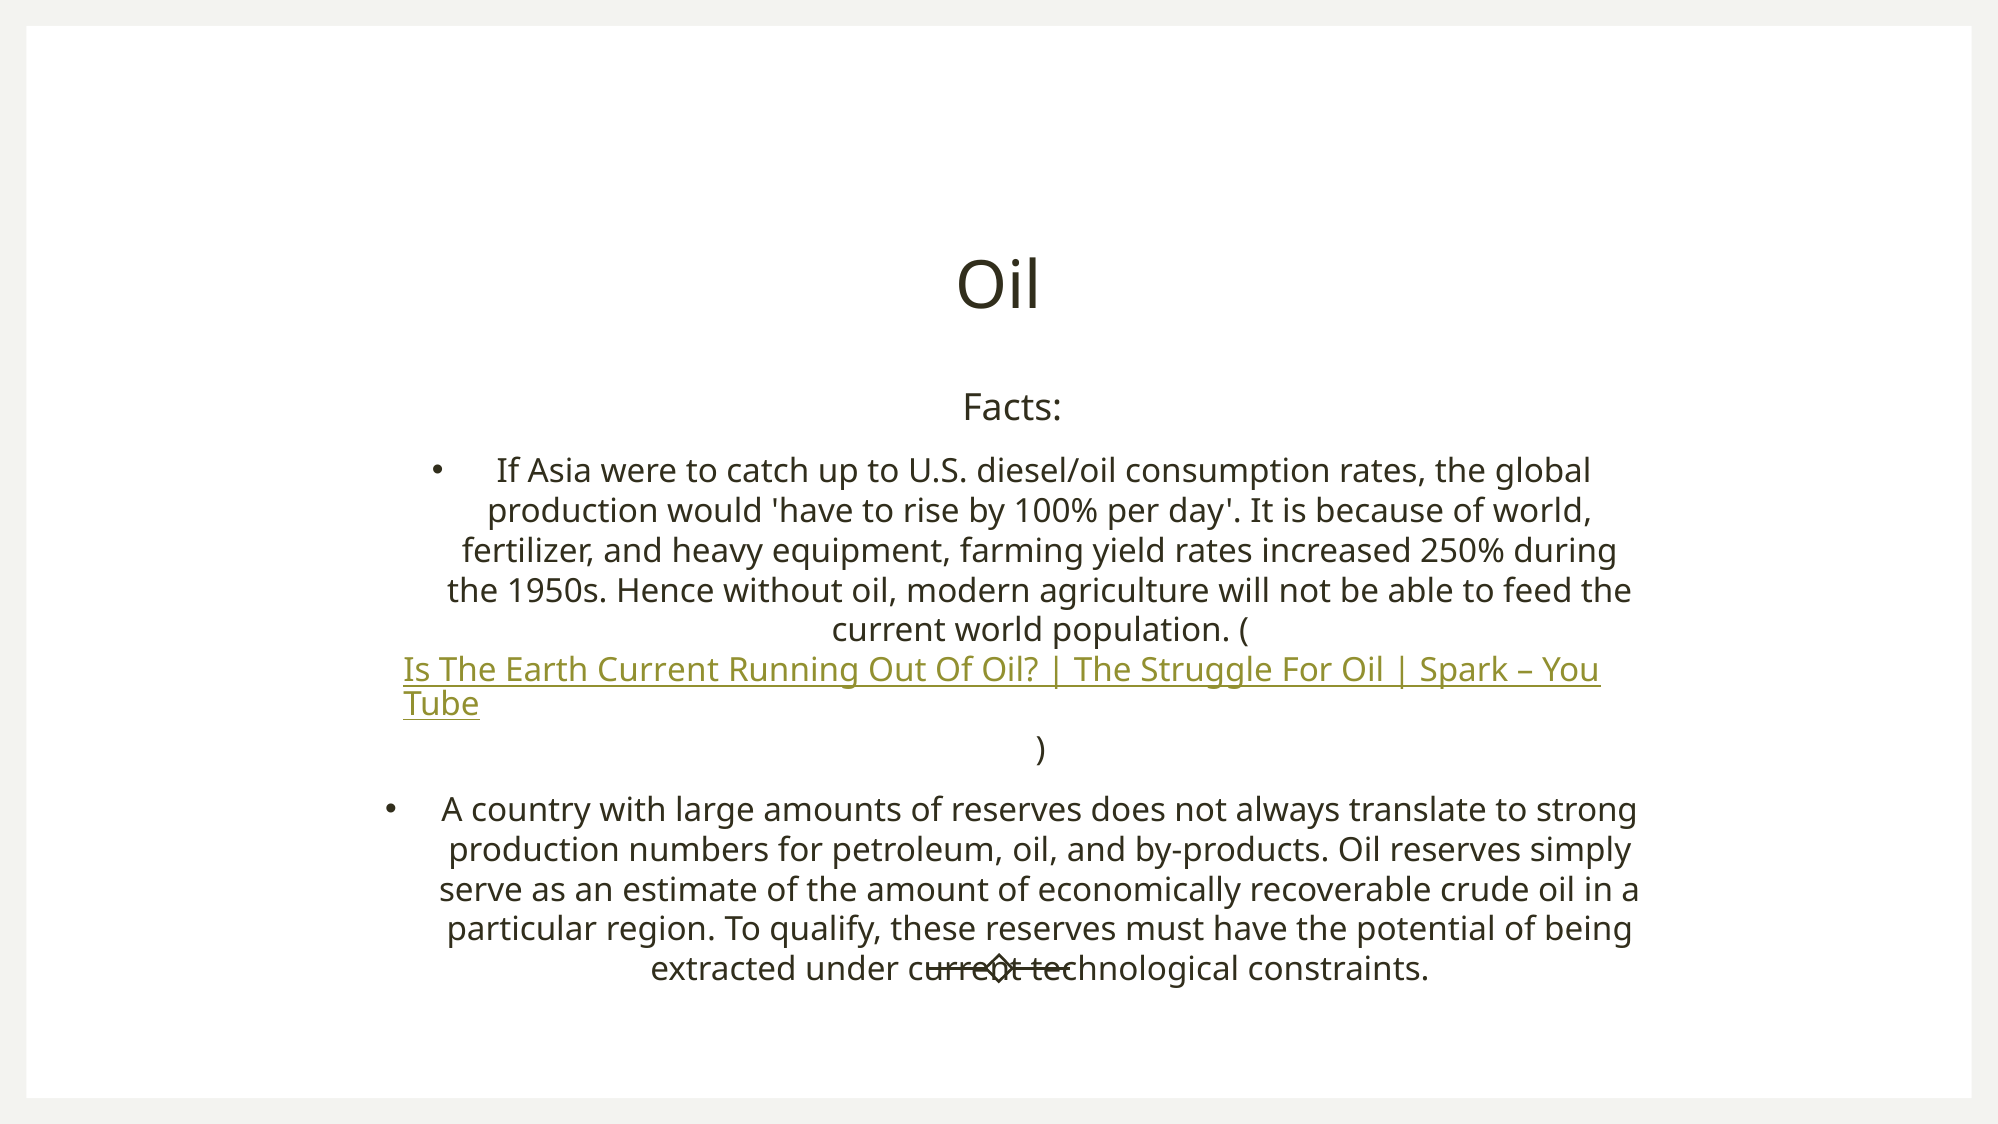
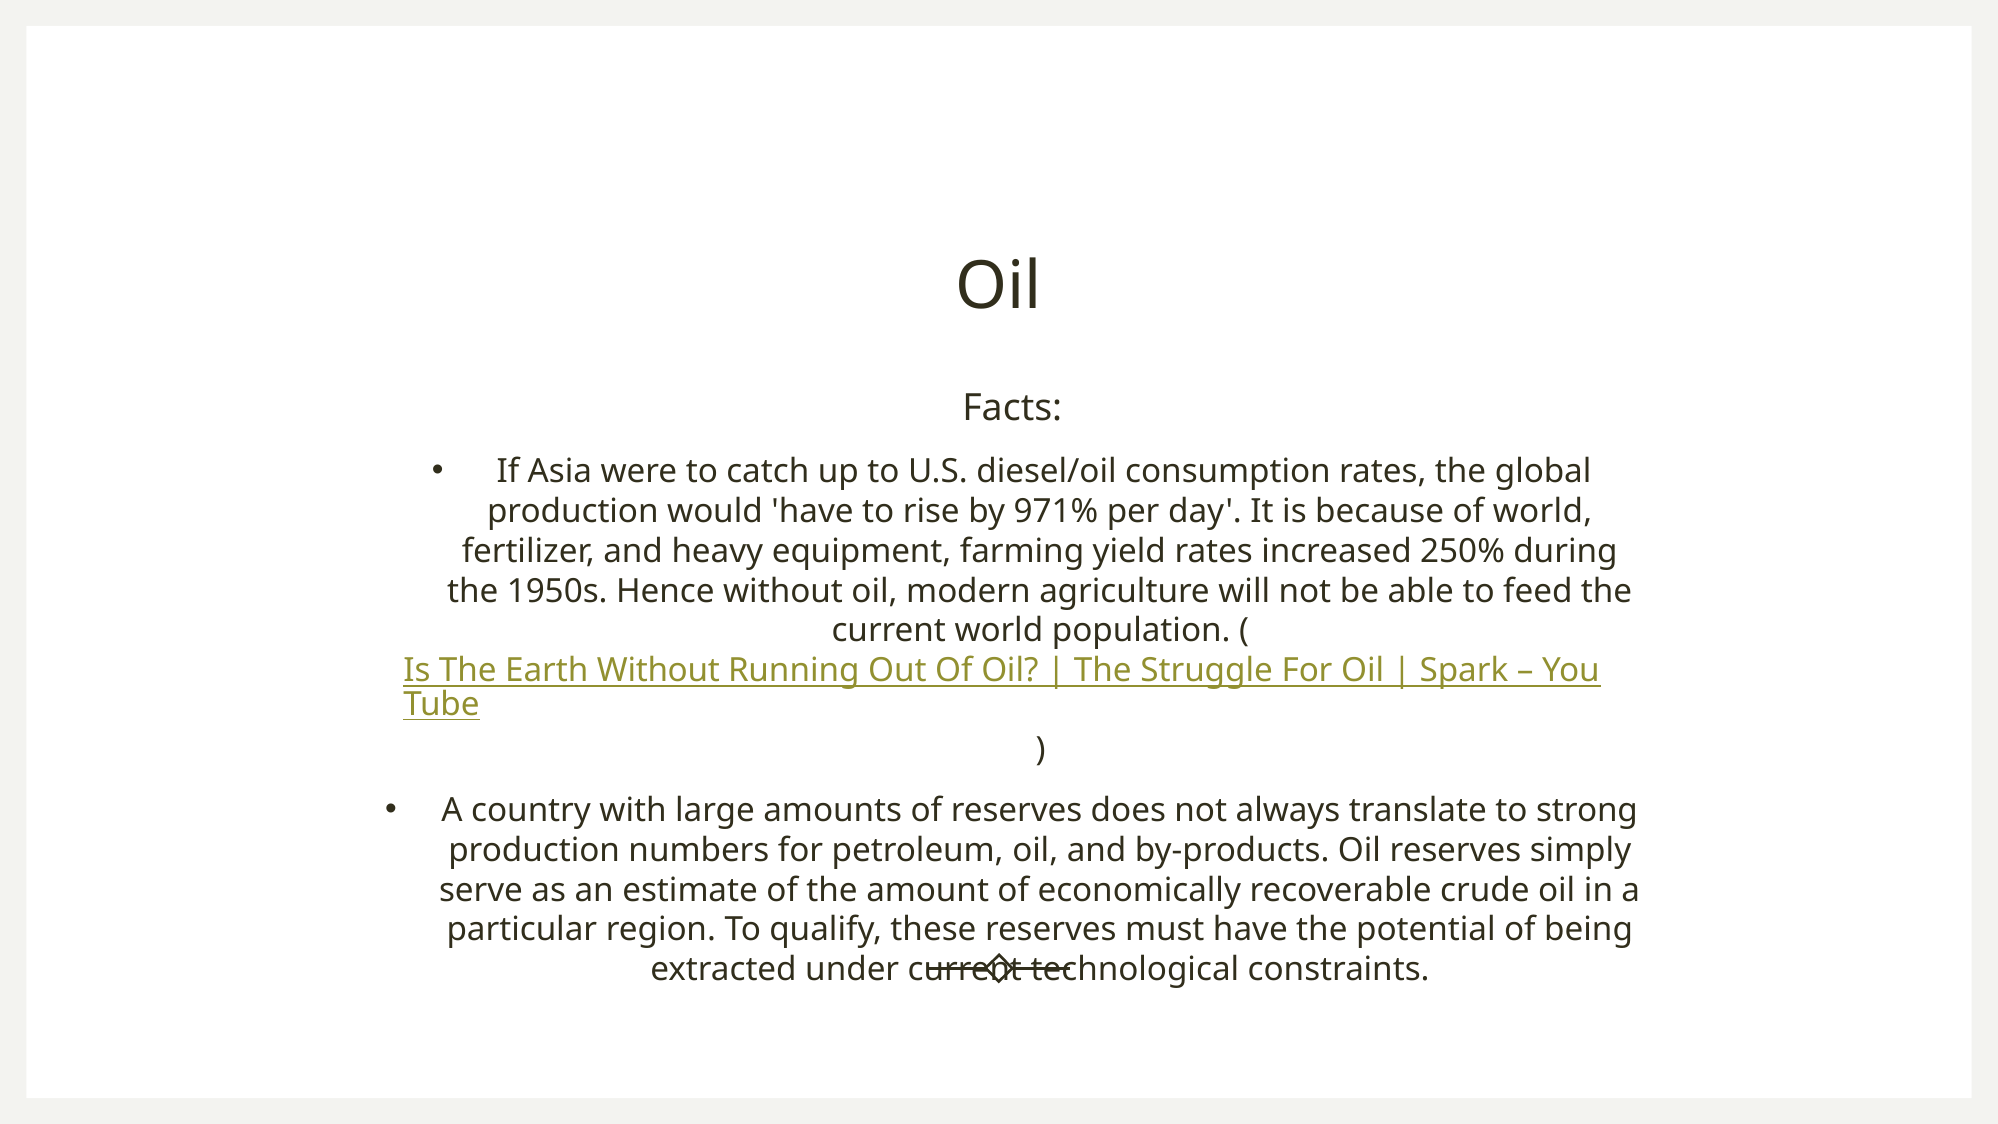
100%: 100% -> 971% (1056, 511)
Earth Current: Current -> Without (658, 671)
